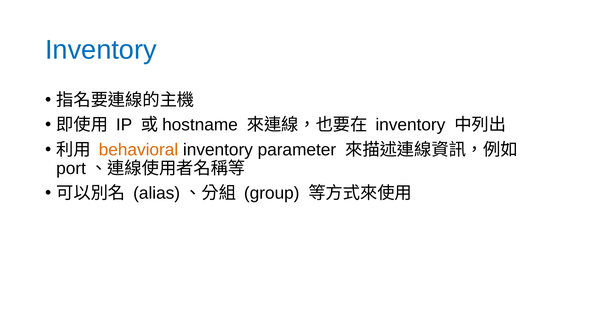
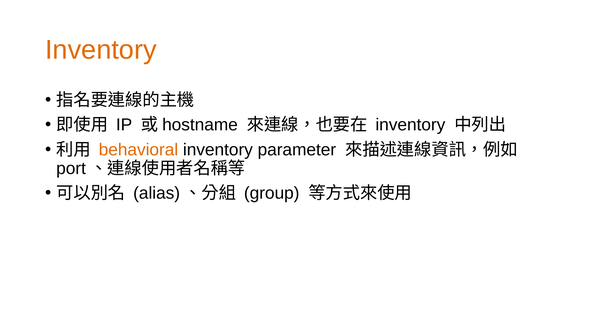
Inventory colour: blue -> orange (101, 50)
